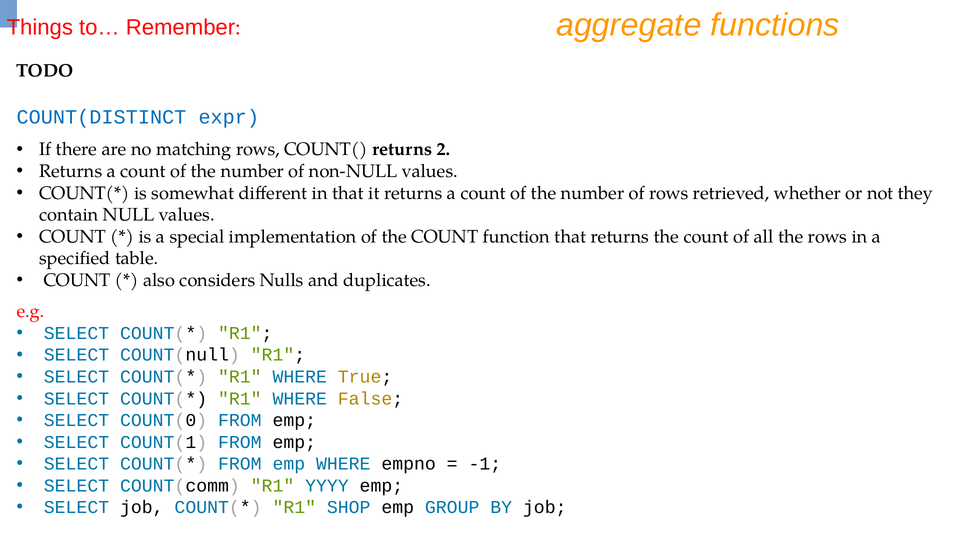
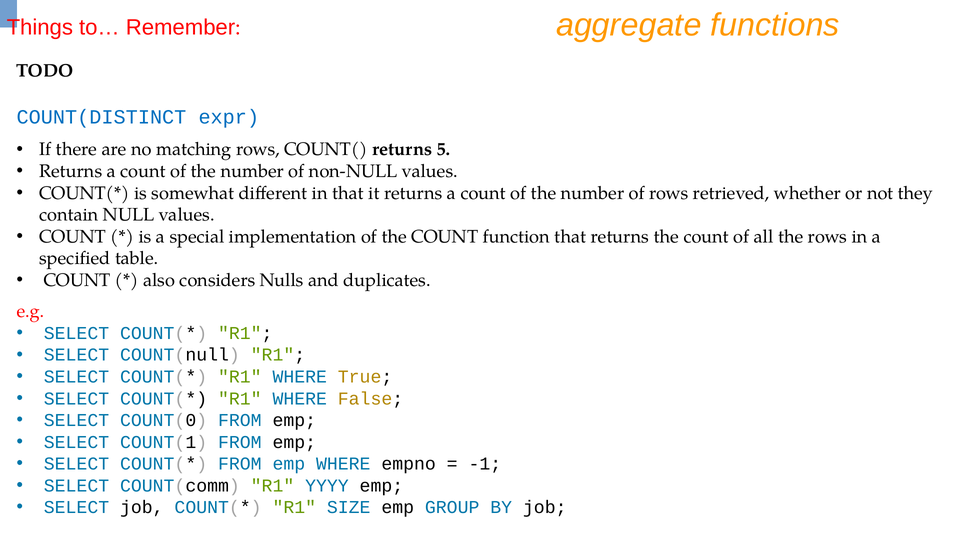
2: 2 -> 5 (443, 150)
SHOP: SHOP -> SIZE (349, 508)
